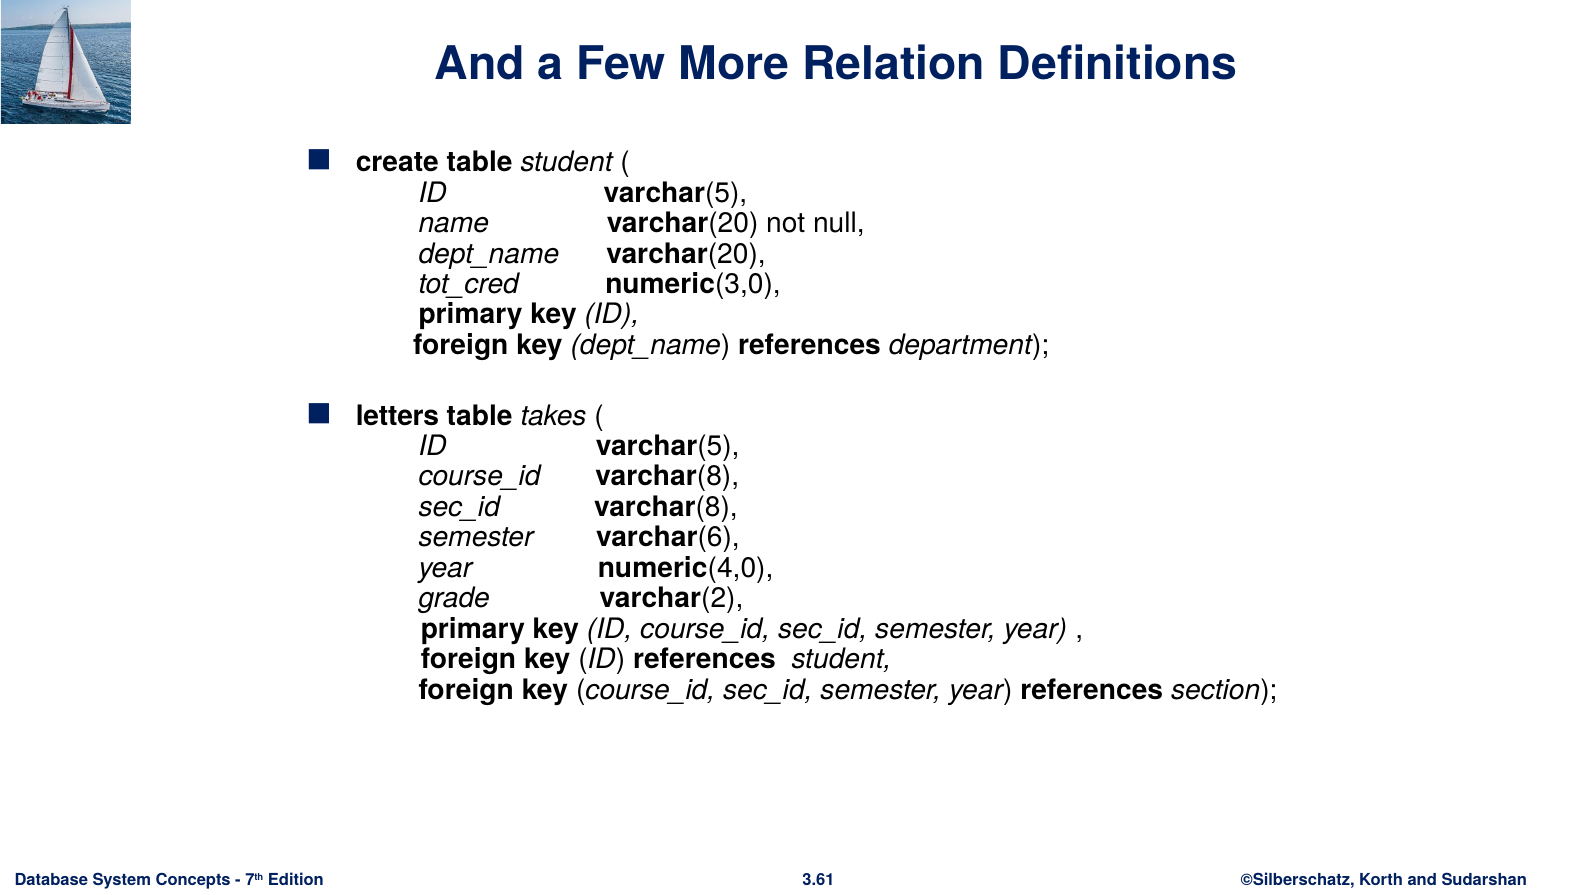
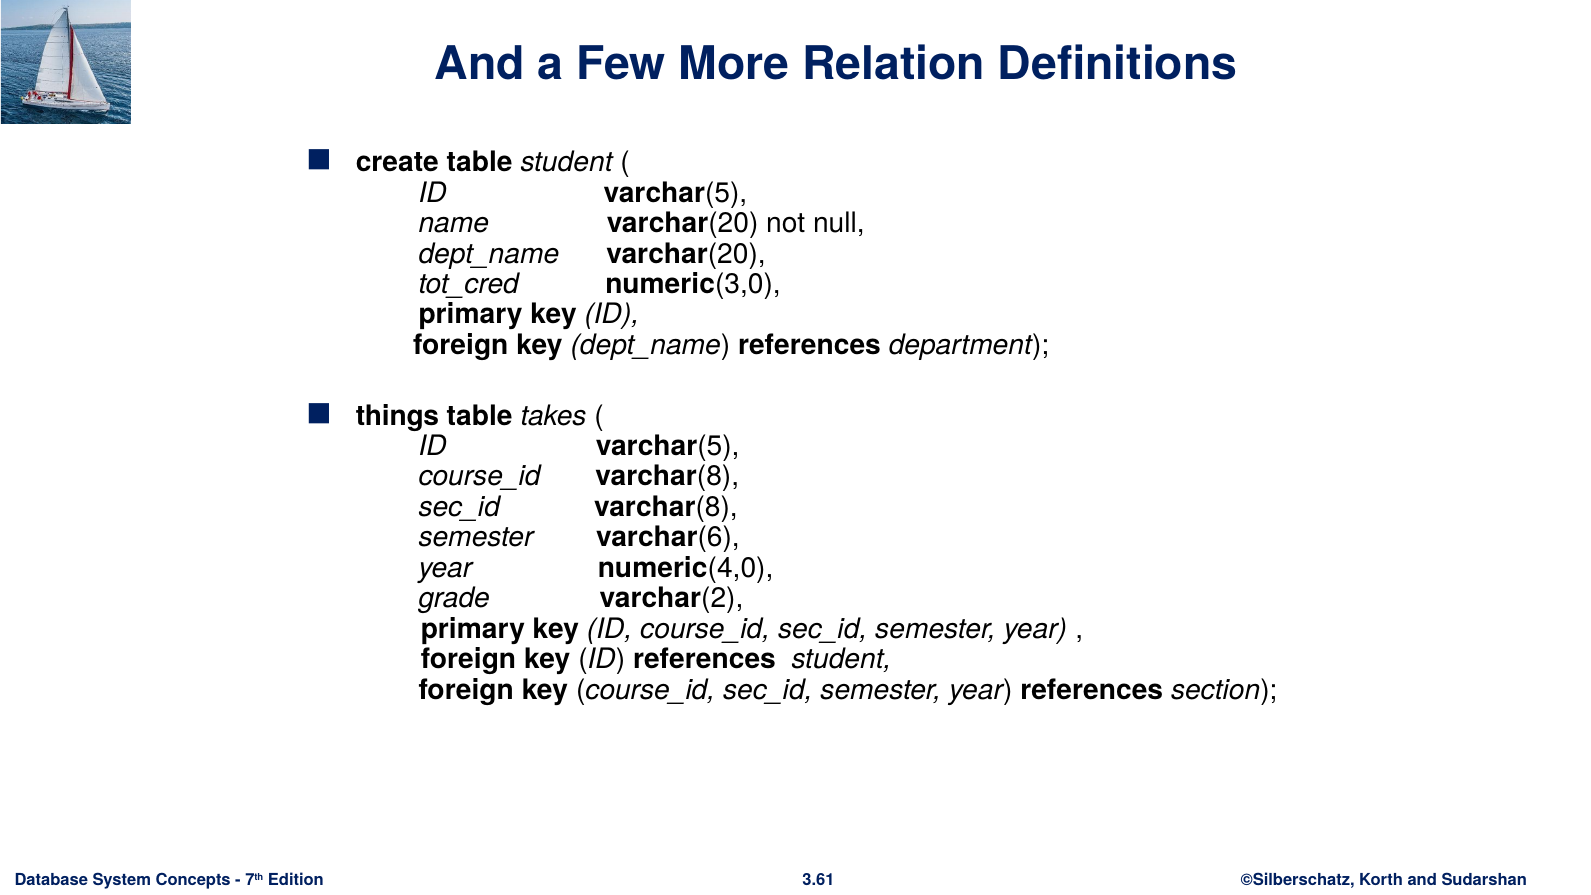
letters: letters -> things (398, 416)
